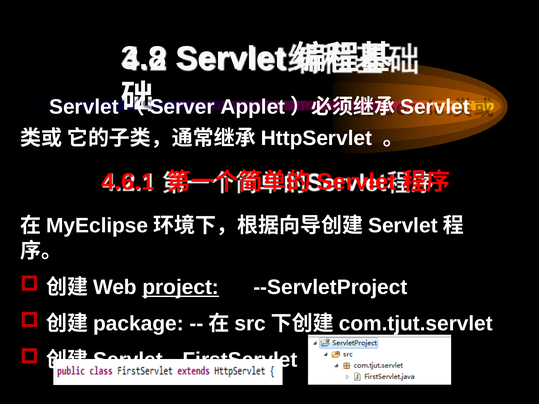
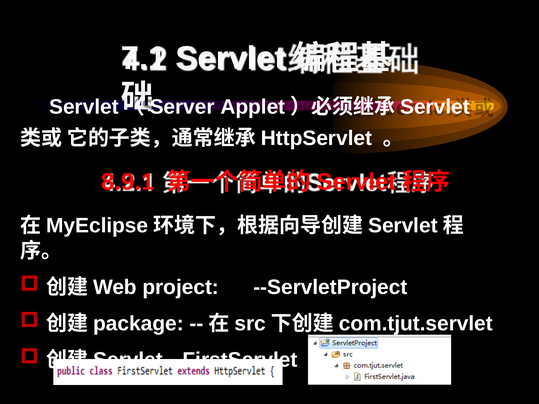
3.8: 3.8 -> 7.1 (144, 58)
4.6.1: 4.6.1 -> 8.9.1 (128, 182)
project underline: present -> none (181, 287)
